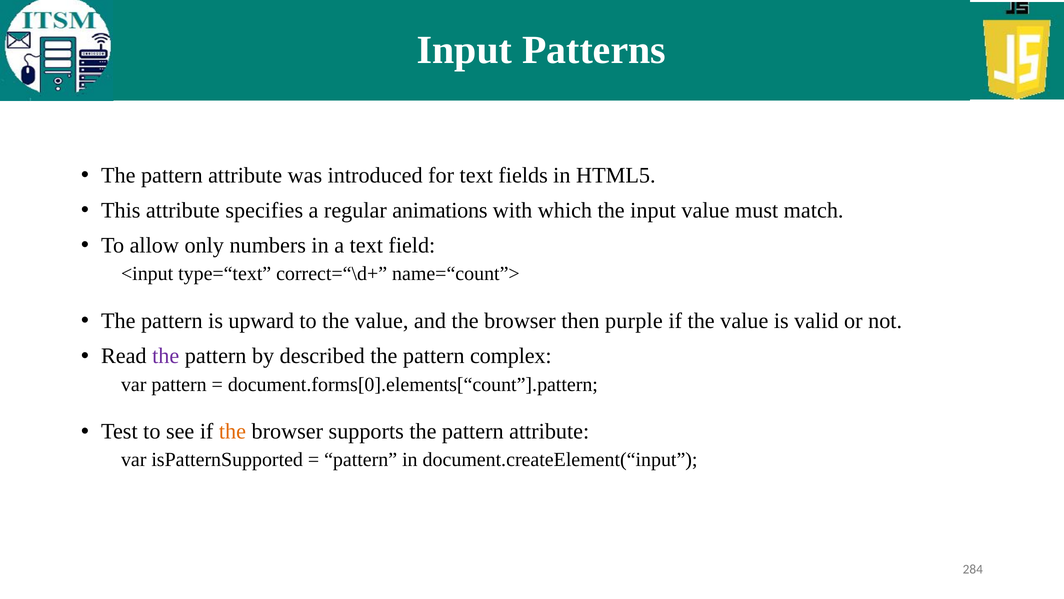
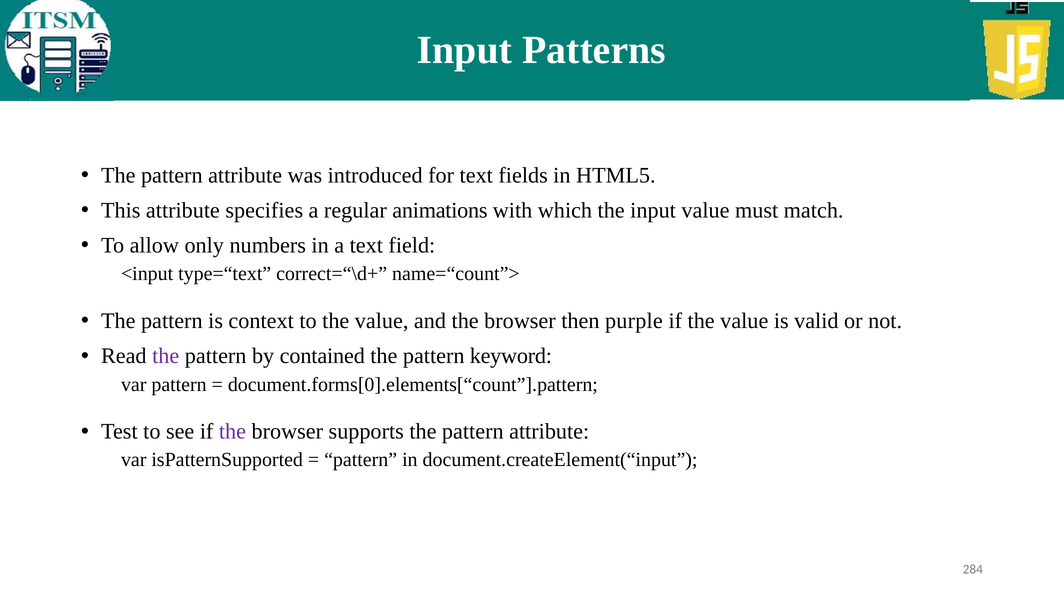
upward: upward -> context (261, 321)
described: described -> contained (322, 356)
complex: complex -> keyword (511, 356)
the colour: orange -> purple (232, 431)
